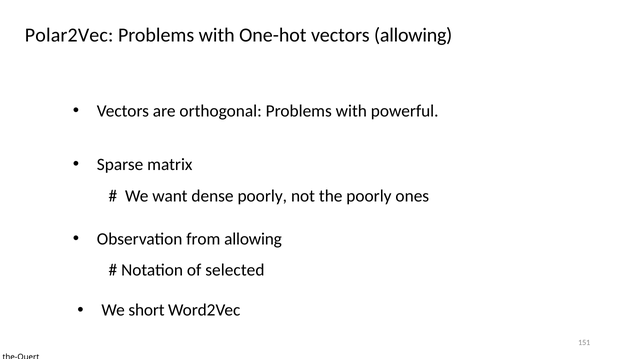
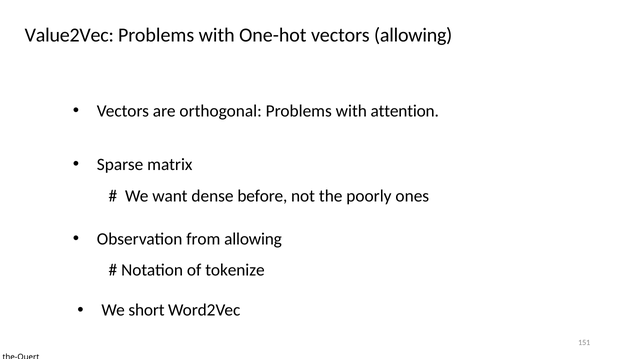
Polar2Vec: Polar2Vec -> Value2Vec (69, 35)
powerful: powerful -> attention (405, 111)
dense poorly: poorly -> before (262, 196)
selected: selected -> tokenize (235, 270)
